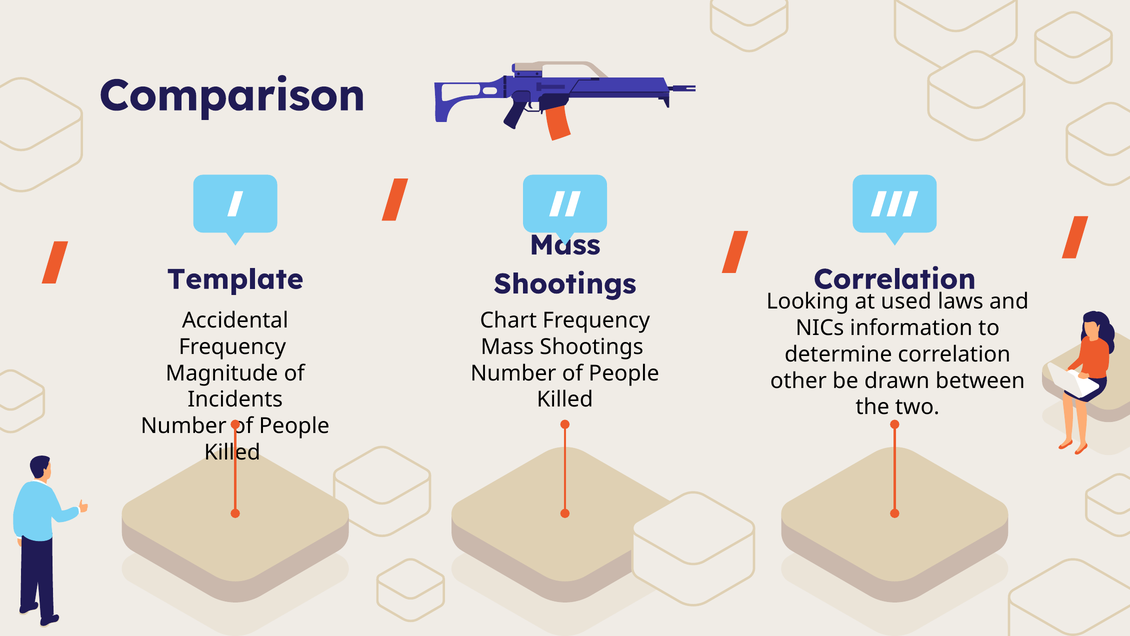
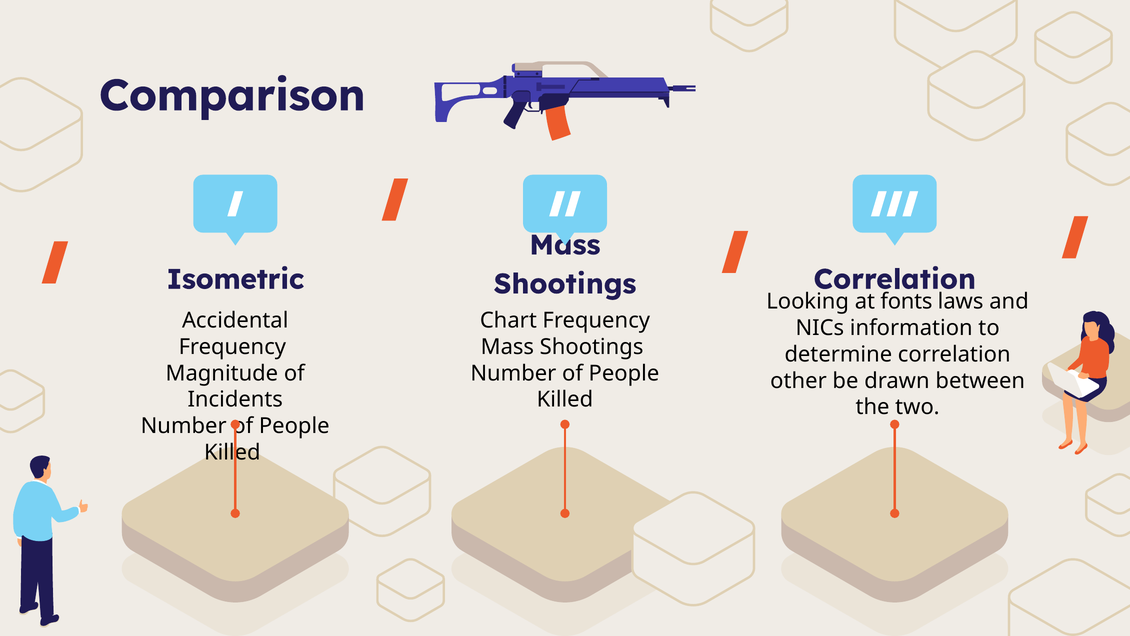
Template: Template -> Isometric (235, 279)
used: used -> fonts (906, 301)
